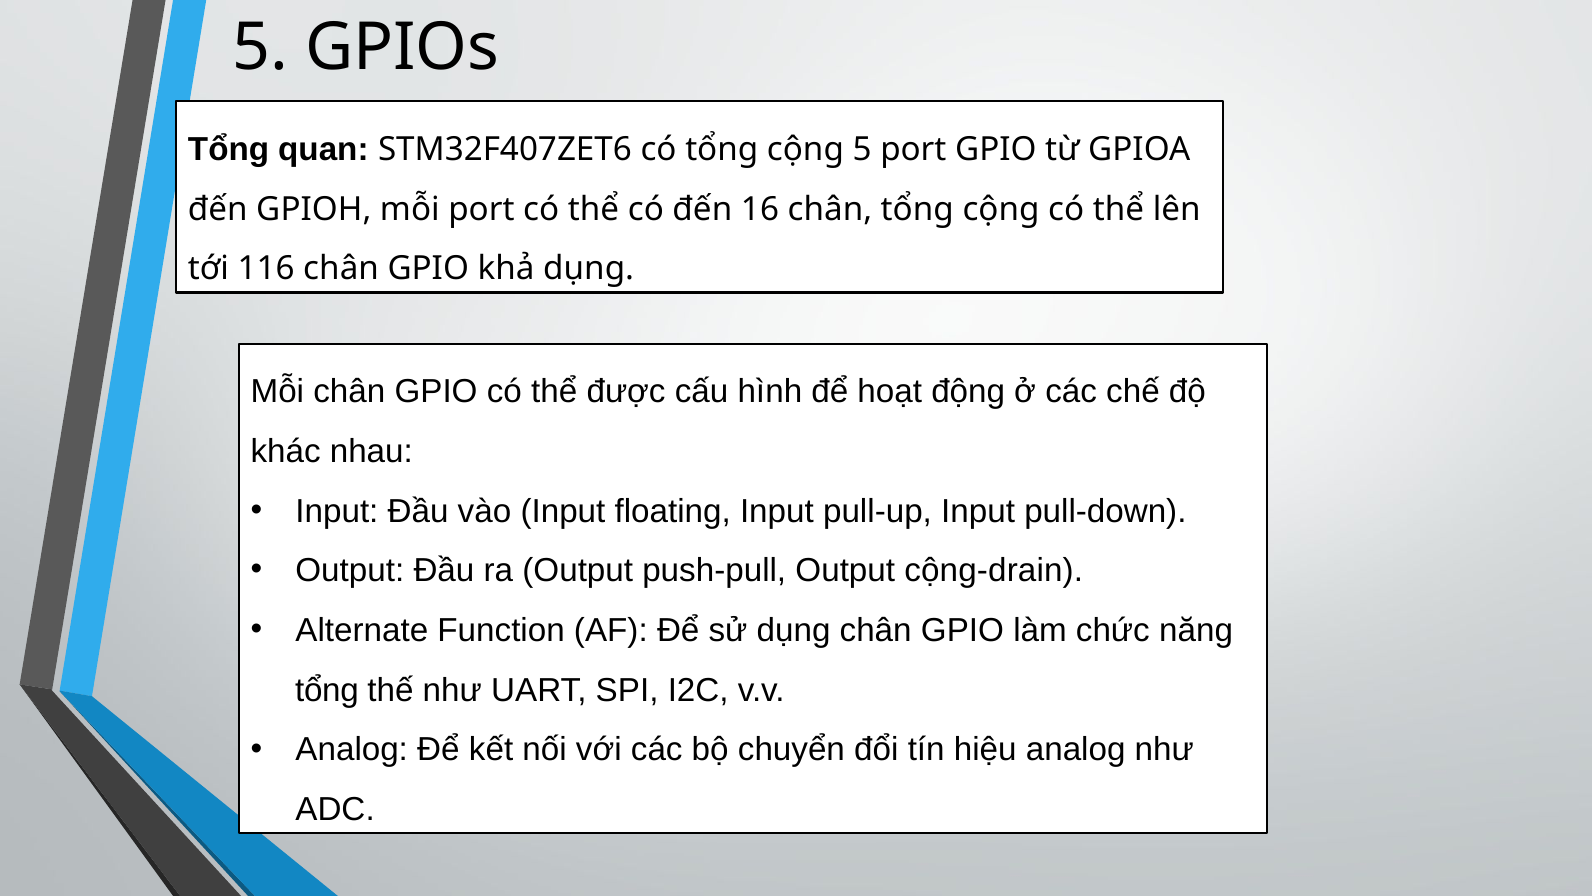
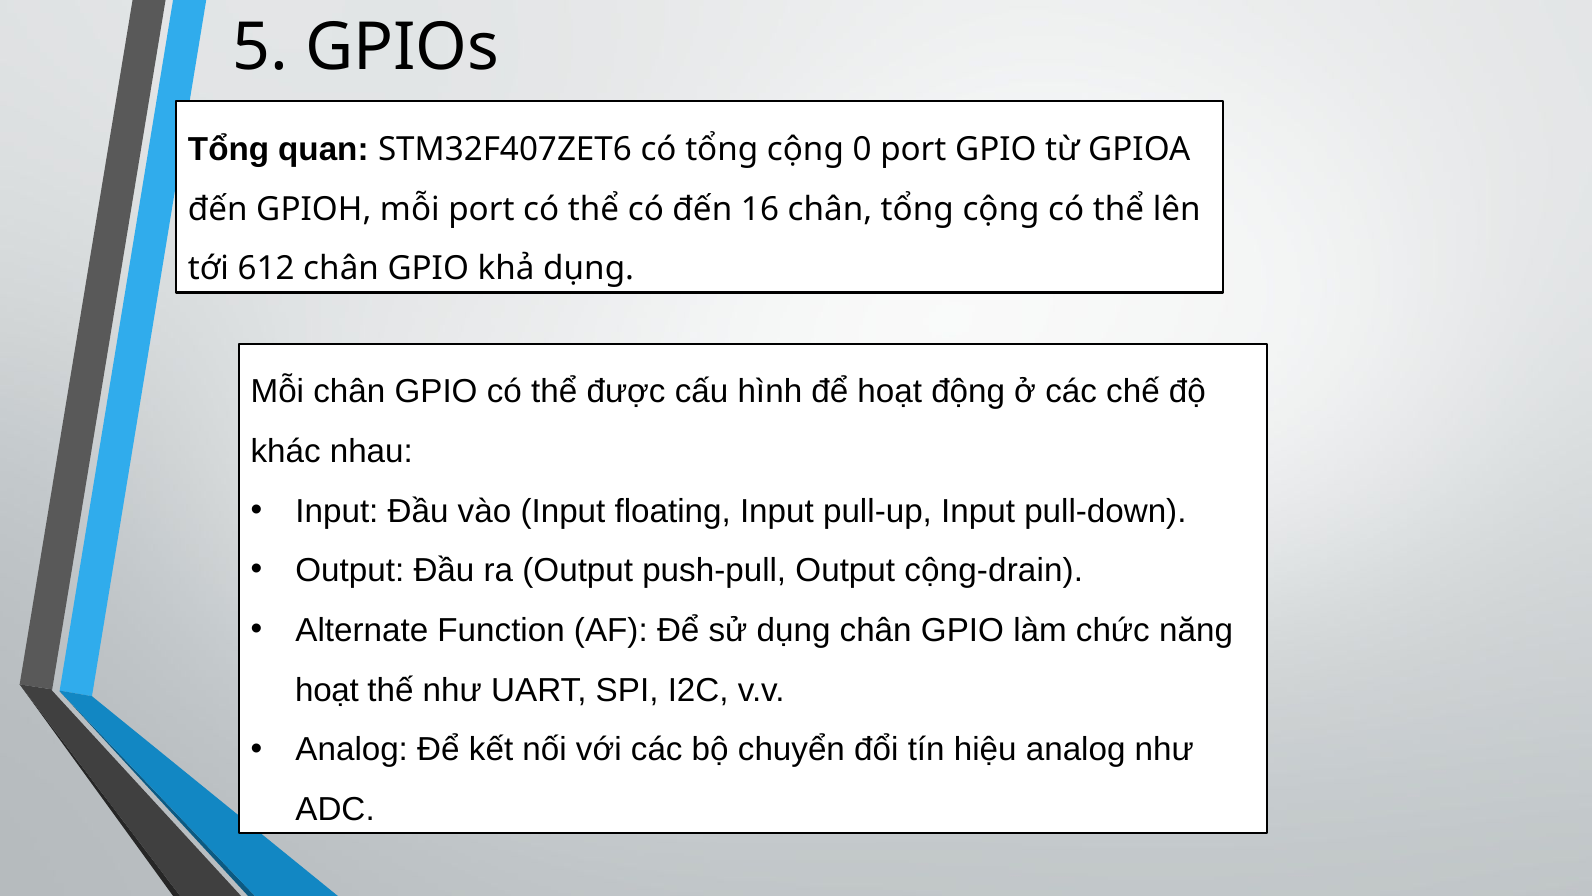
cộng 5: 5 -> 0 (862, 149)
116: 116 -> 612 (266, 269)
tổng: tổng -> hoạt (327, 690)
